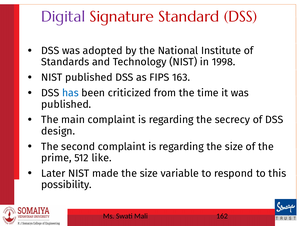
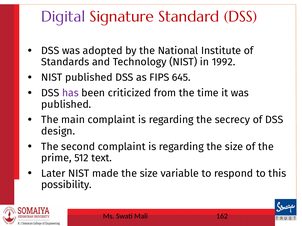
1998: 1998 -> 1992 (224, 62)
163: 163 -> 645 (181, 78)
has colour: blue -> purple (70, 93)
like: like -> text (102, 158)
